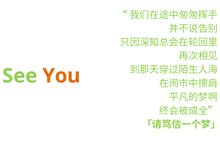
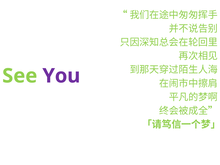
You colour: orange -> purple (61, 76)
